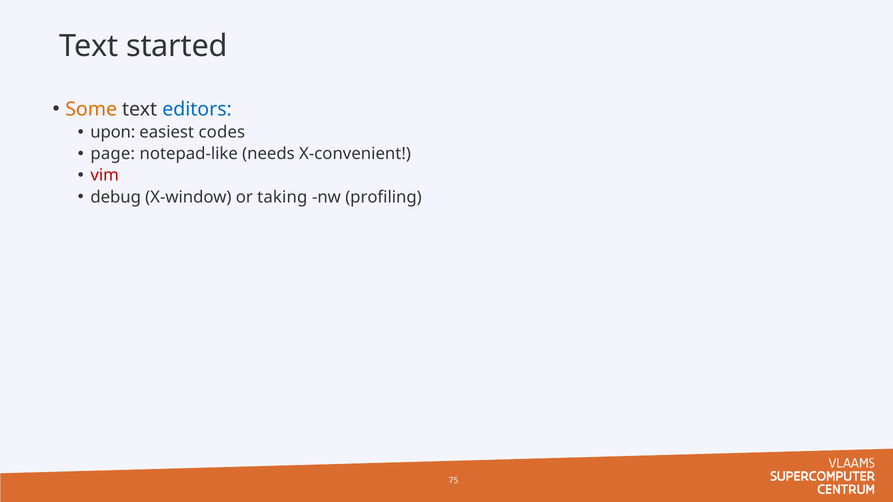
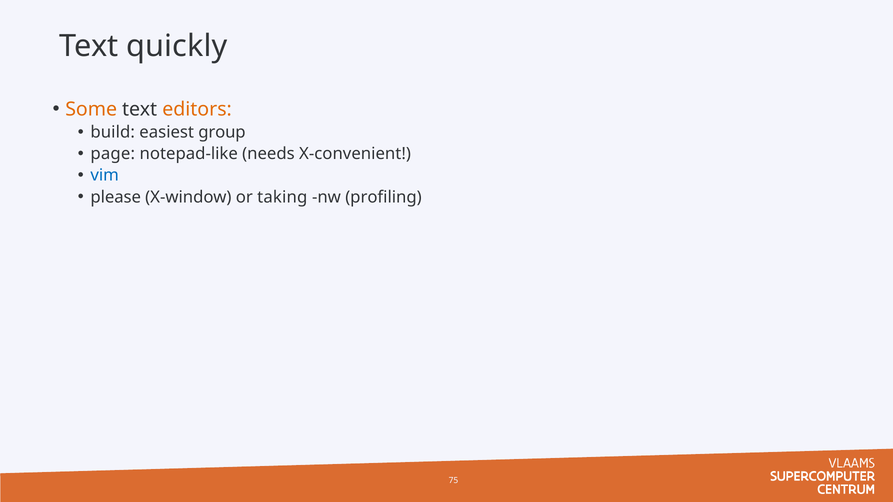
started: started -> quickly (177, 46)
editors colour: blue -> orange (197, 109)
upon: upon -> build (113, 132)
codes: codes -> group (222, 132)
vim colour: red -> blue (105, 176)
debug: debug -> please (116, 197)
